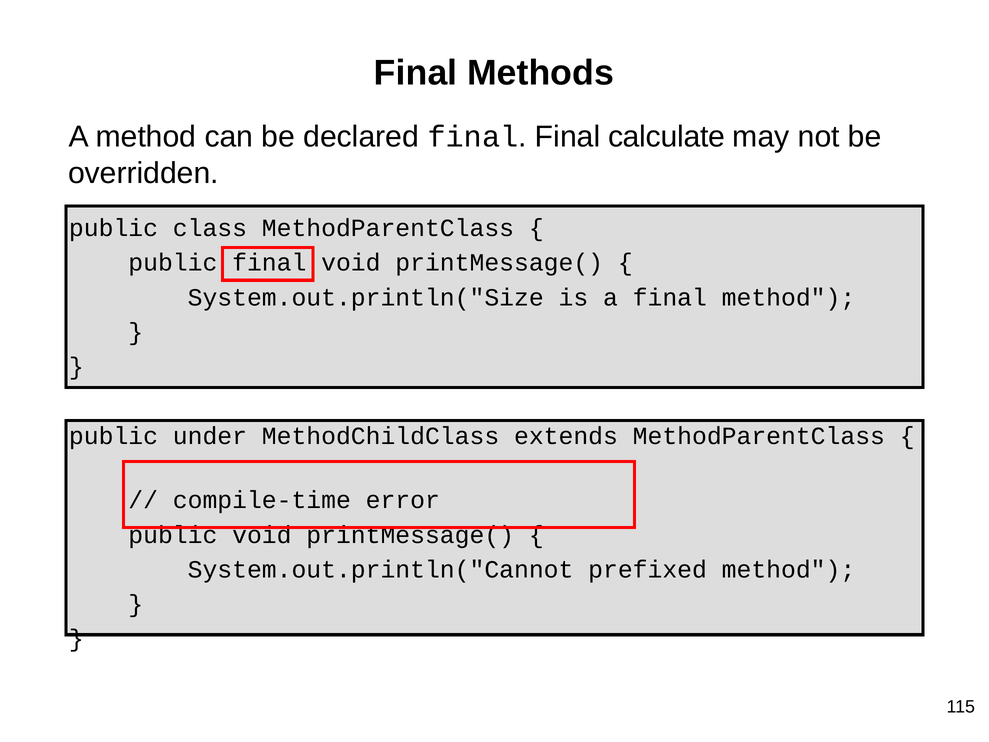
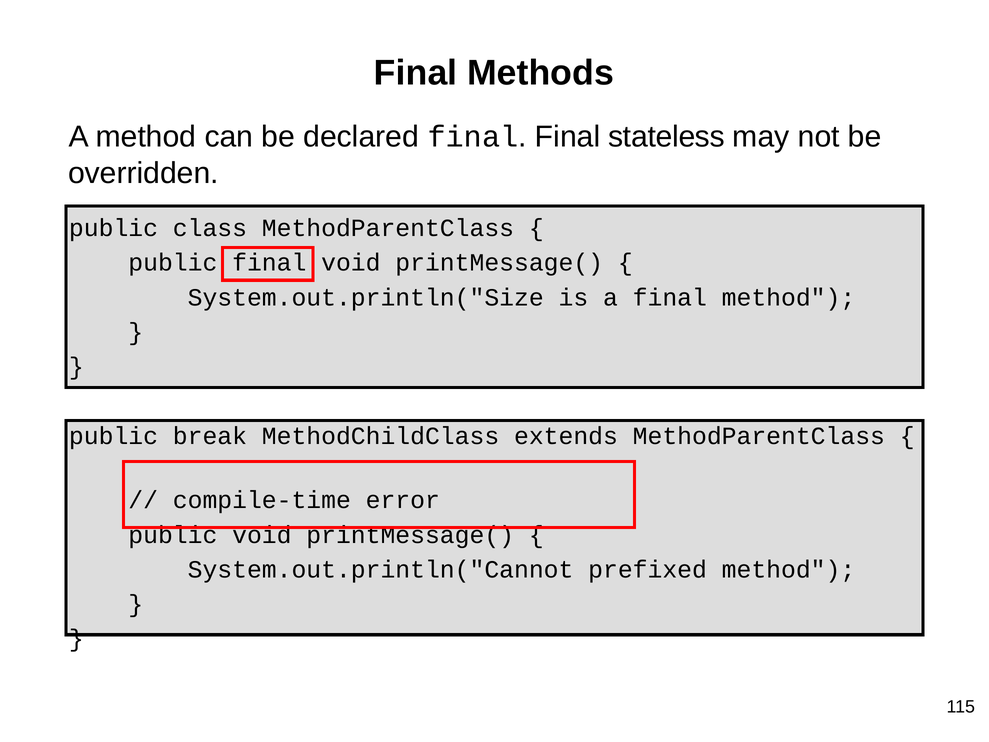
calculate: calculate -> stateless (667, 137)
under: under -> break (210, 436)
